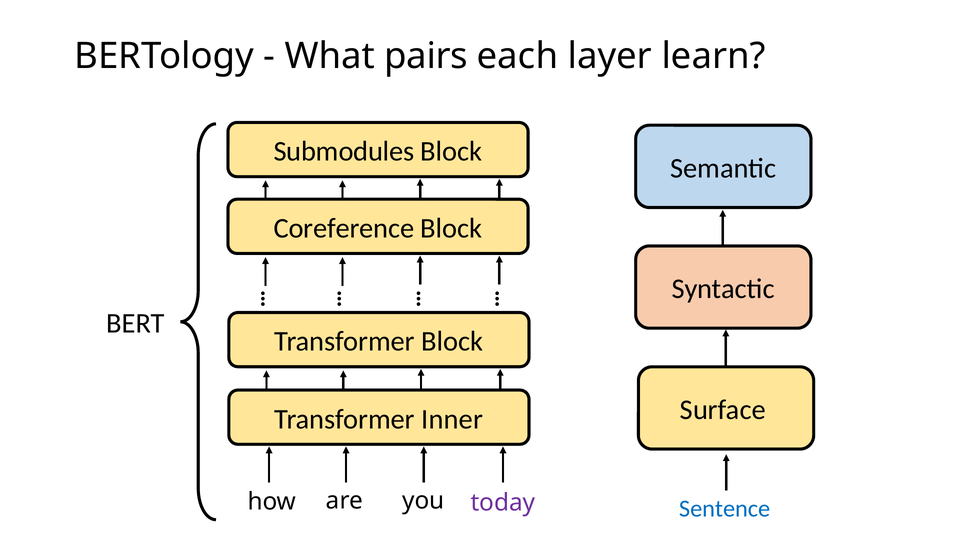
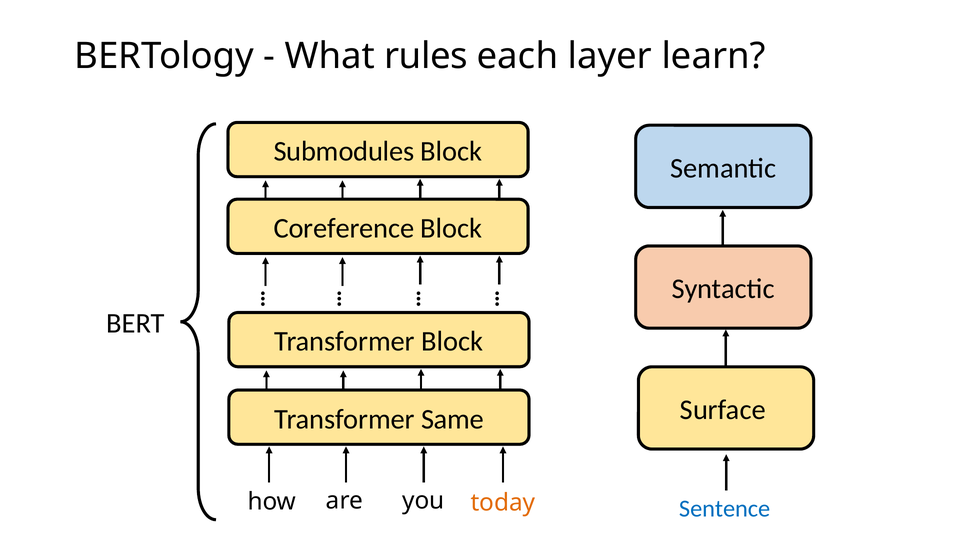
pairs: pairs -> rules (426, 56)
Inner: Inner -> Same (452, 419)
today colour: purple -> orange (503, 503)
